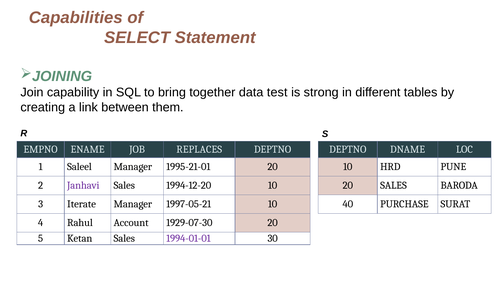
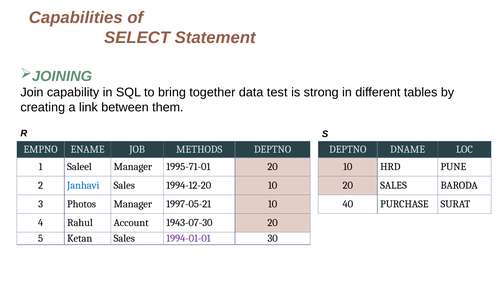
REPLACES: REPLACES -> METHODS (199, 149)
1995-21-01: 1995-21-01 -> 1995-71-01 (188, 167)
Janhavi colour: purple -> blue (83, 186)
Iterate: Iterate -> Photos (82, 204)
1929-07-30: 1929-07-30 -> 1943-07-30 (189, 223)
